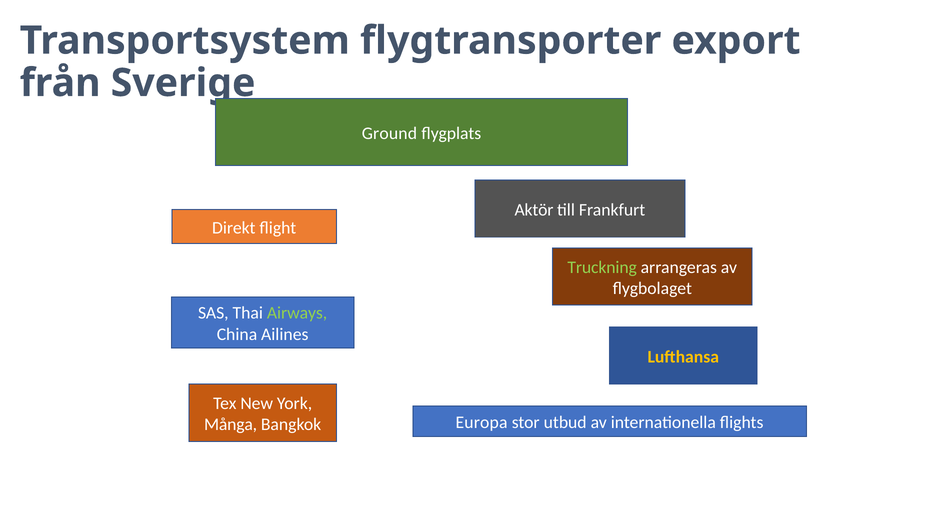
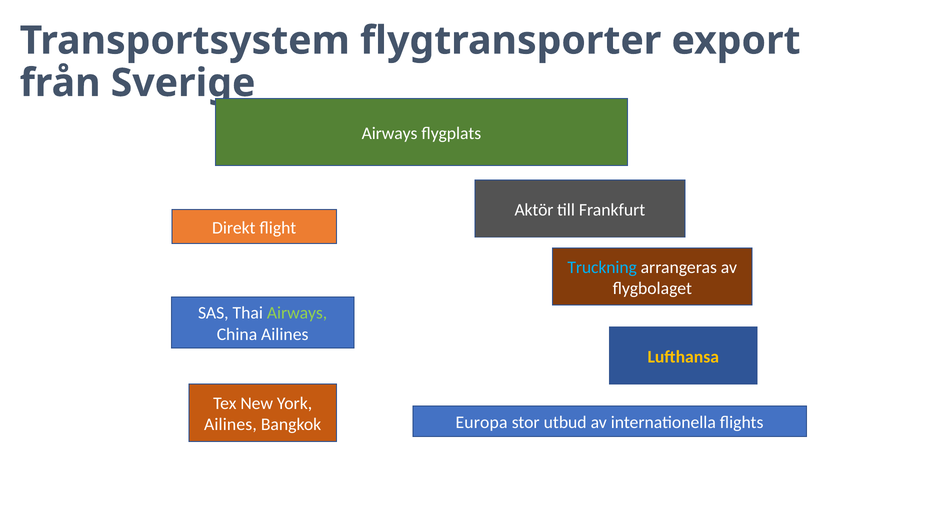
Ground: Ground -> Airways (390, 133)
Truckning colour: light green -> light blue (602, 267)
Många: Många -> Ailines (230, 424)
